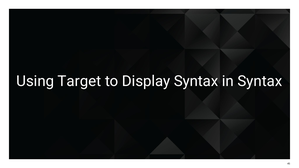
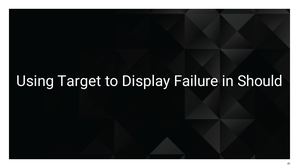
Display Syntax: Syntax -> Failure (196, 81)
in Syntax: Syntax -> Should (260, 81)
